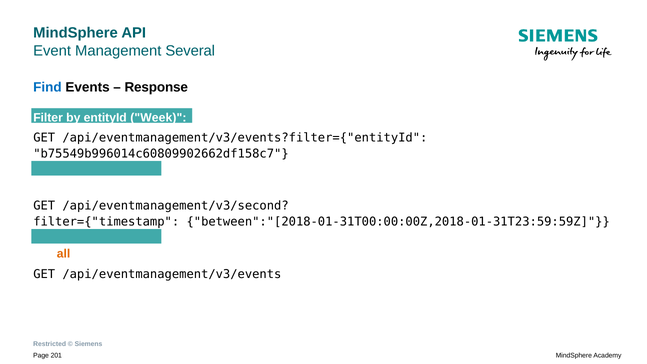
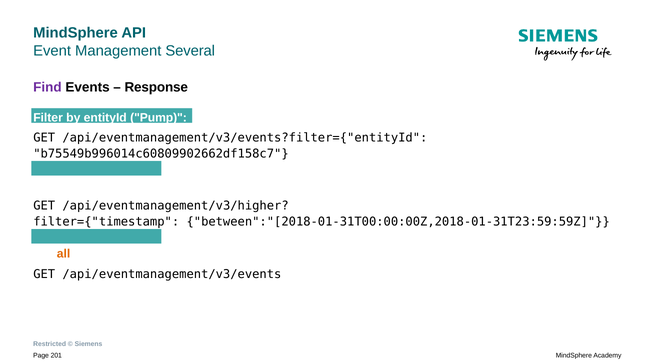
Find colour: blue -> purple (47, 87)
Week: Week -> Pump (158, 118)
/api/eventmanagement/v3/second: /api/eventmanagement/v3/second -> /api/eventmanagement/v3/higher (176, 206)
